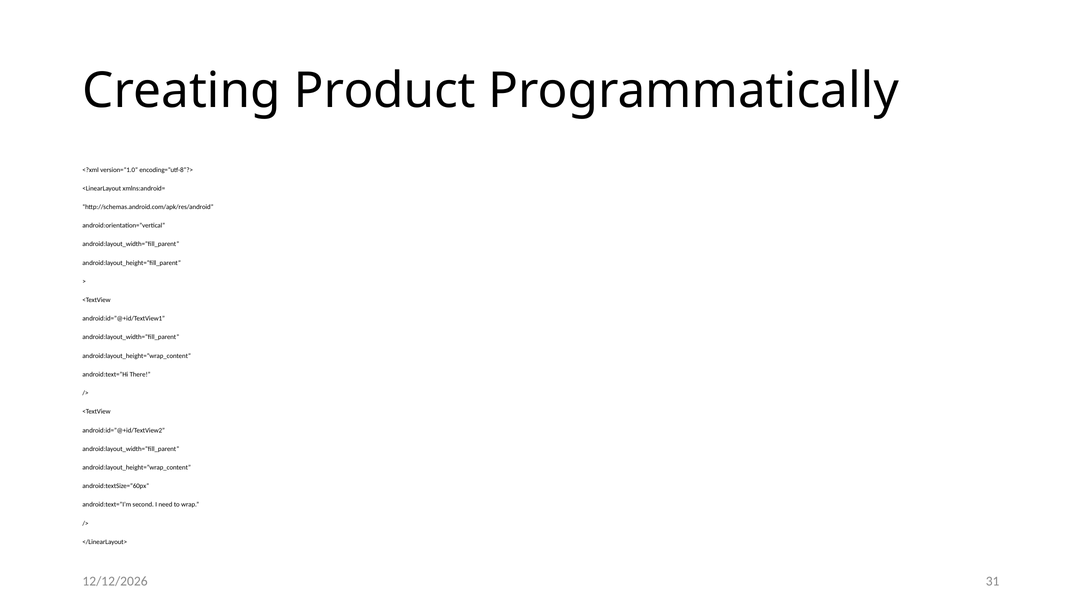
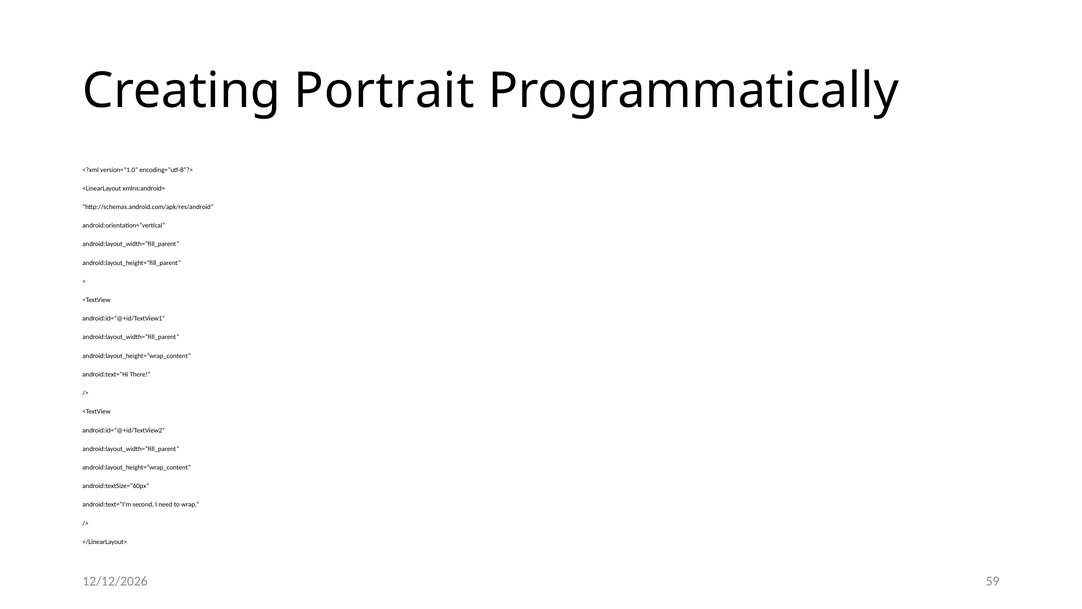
Product: Product -> Portrait (384, 91)
31: 31 -> 59 (993, 581)
